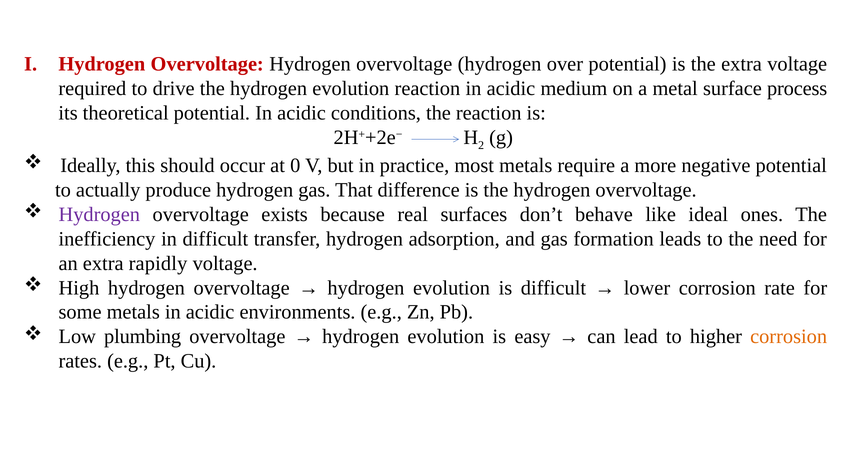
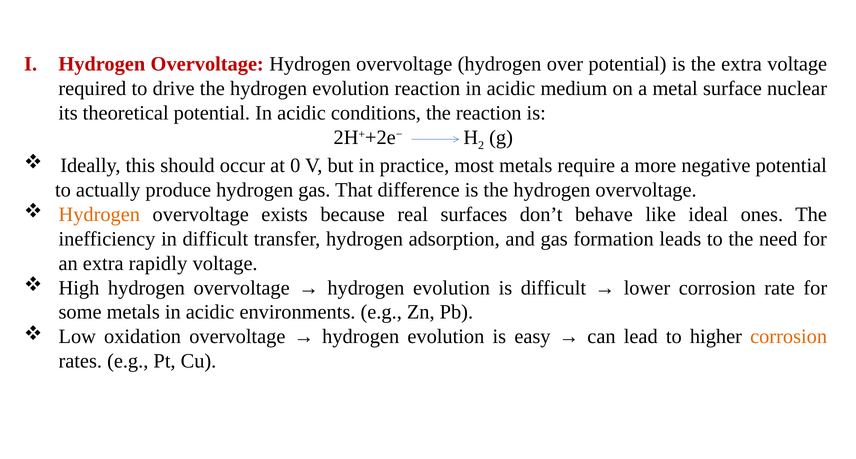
process: process -> nuclear (797, 88)
Hydrogen colour: purple -> orange (99, 214)
plumbing: plumbing -> oxidation (143, 336)
